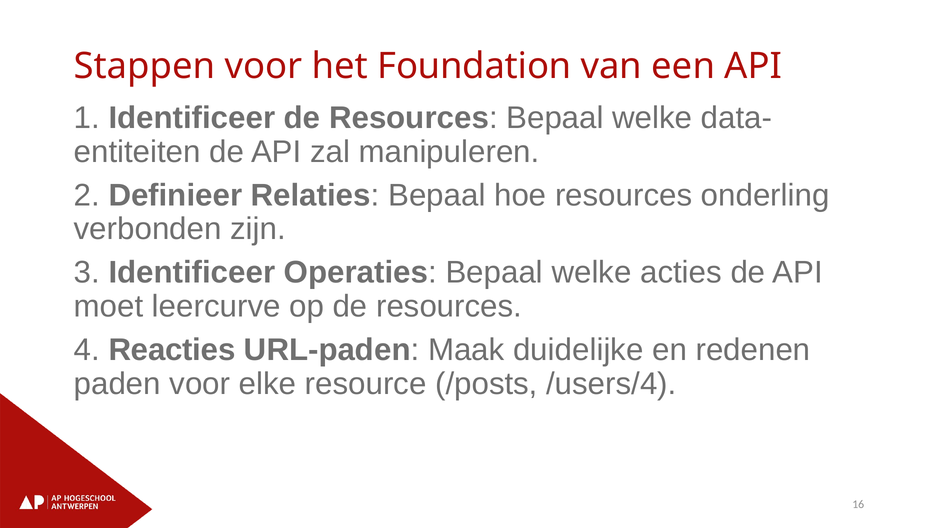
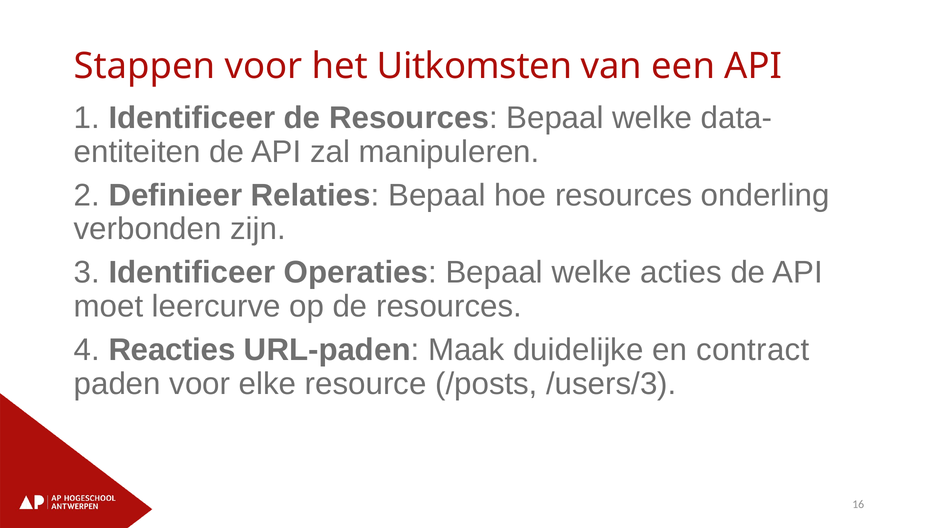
Foundation: Foundation -> Uitkomsten (474, 66)
redenen: redenen -> contract (753, 350)
/users/4: /users/4 -> /users/3 (611, 383)
